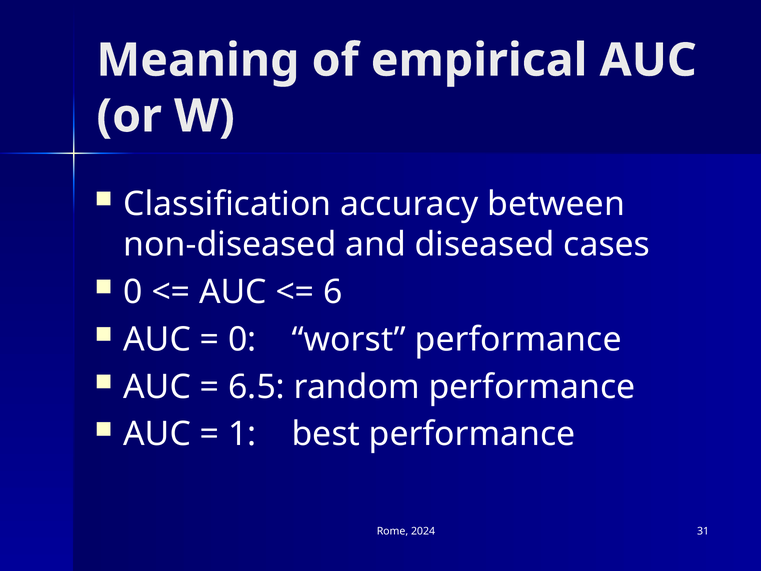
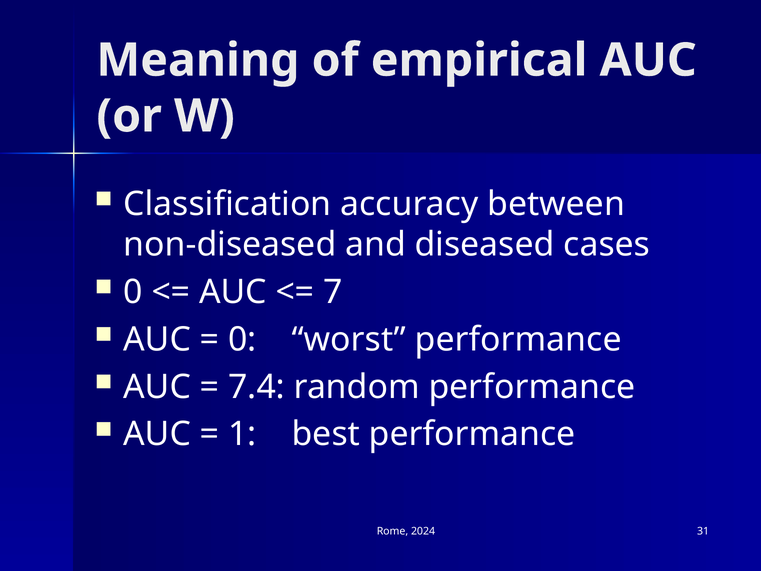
6: 6 -> 7 (333, 292)
6.5: 6.5 -> 7.4 (257, 387)
